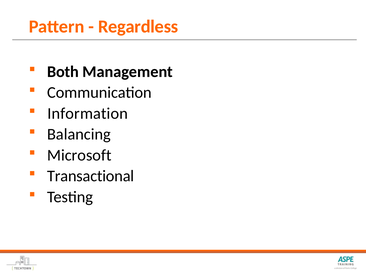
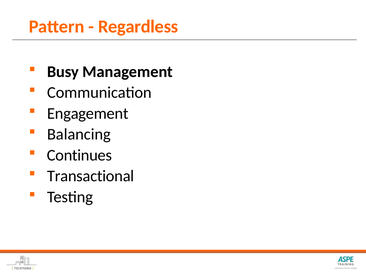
Both: Both -> Busy (63, 72)
Information: Information -> Engagement (88, 113)
Microsoft: Microsoft -> Continues (79, 155)
